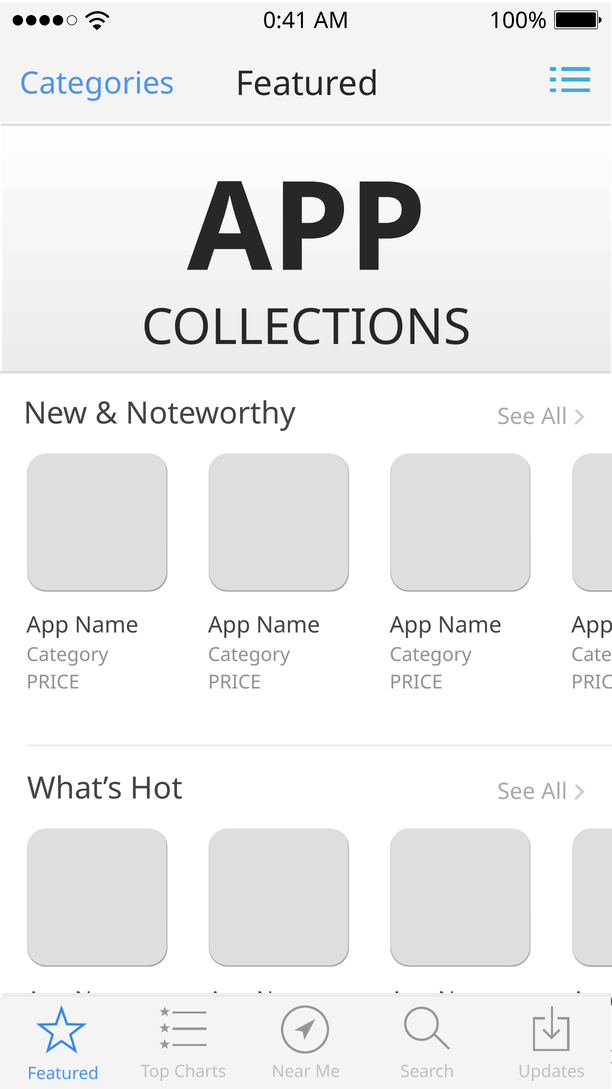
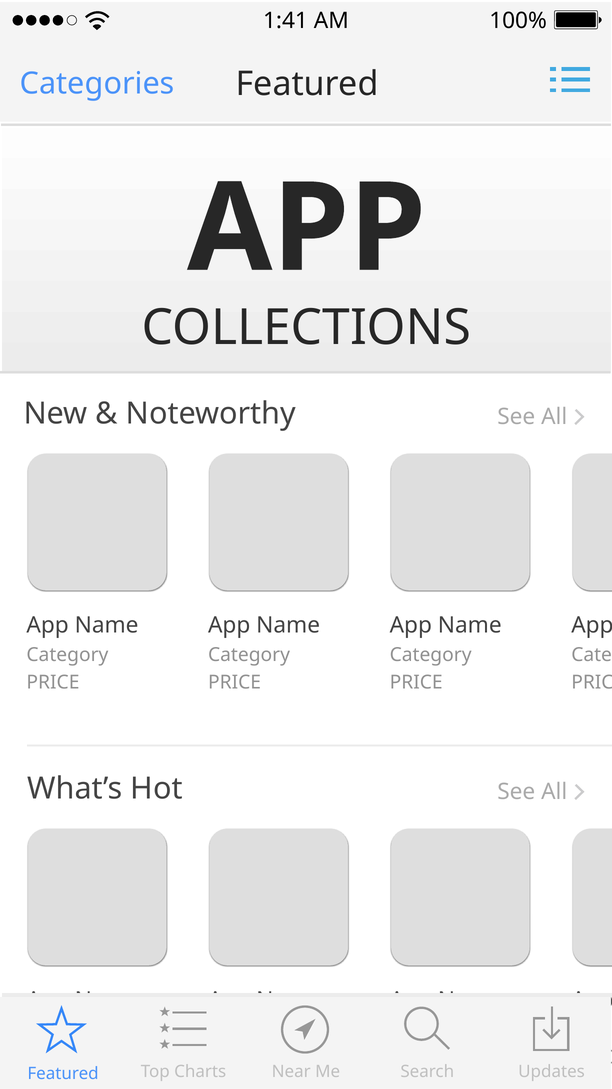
0:41: 0:41 -> 1:41 (285, 21)
